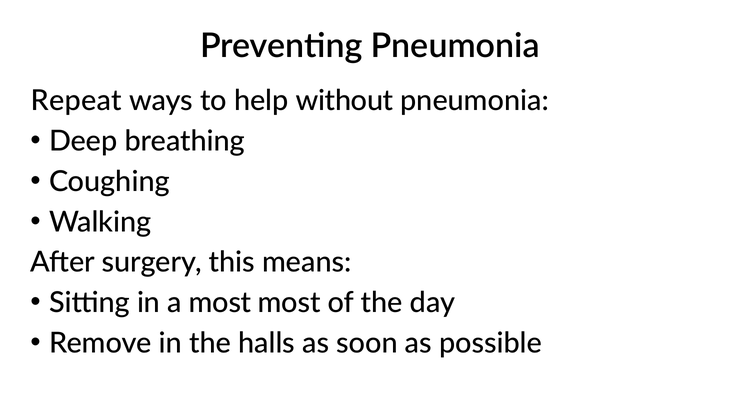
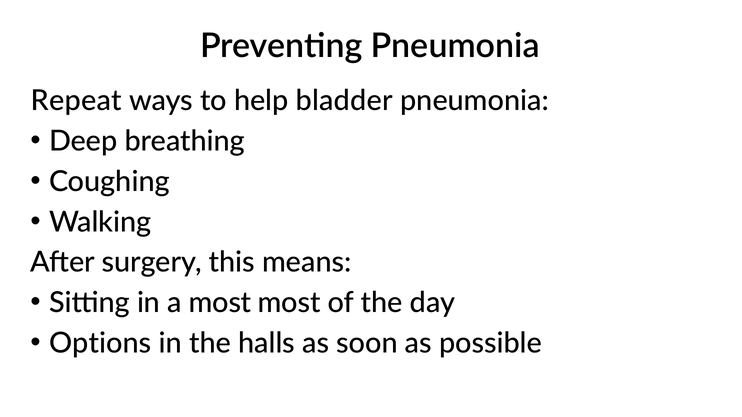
without: without -> bladder (344, 101)
Remove: Remove -> Options (100, 344)
